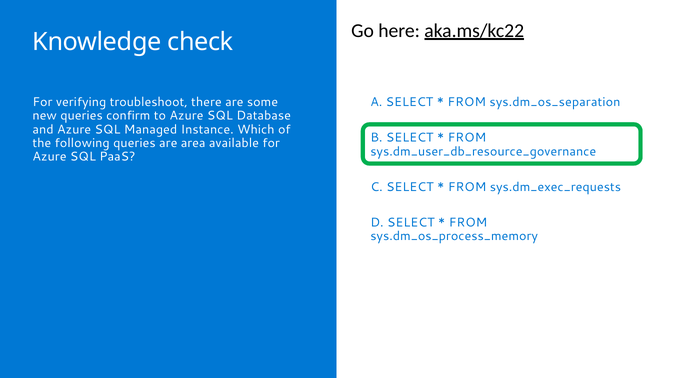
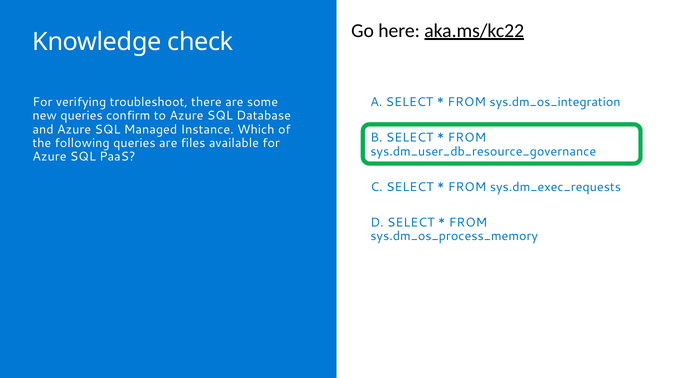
sys.dm_os_separation: sys.dm_os_separation -> sys.dm_os_integration (555, 102)
area: area -> files (193, 143)
